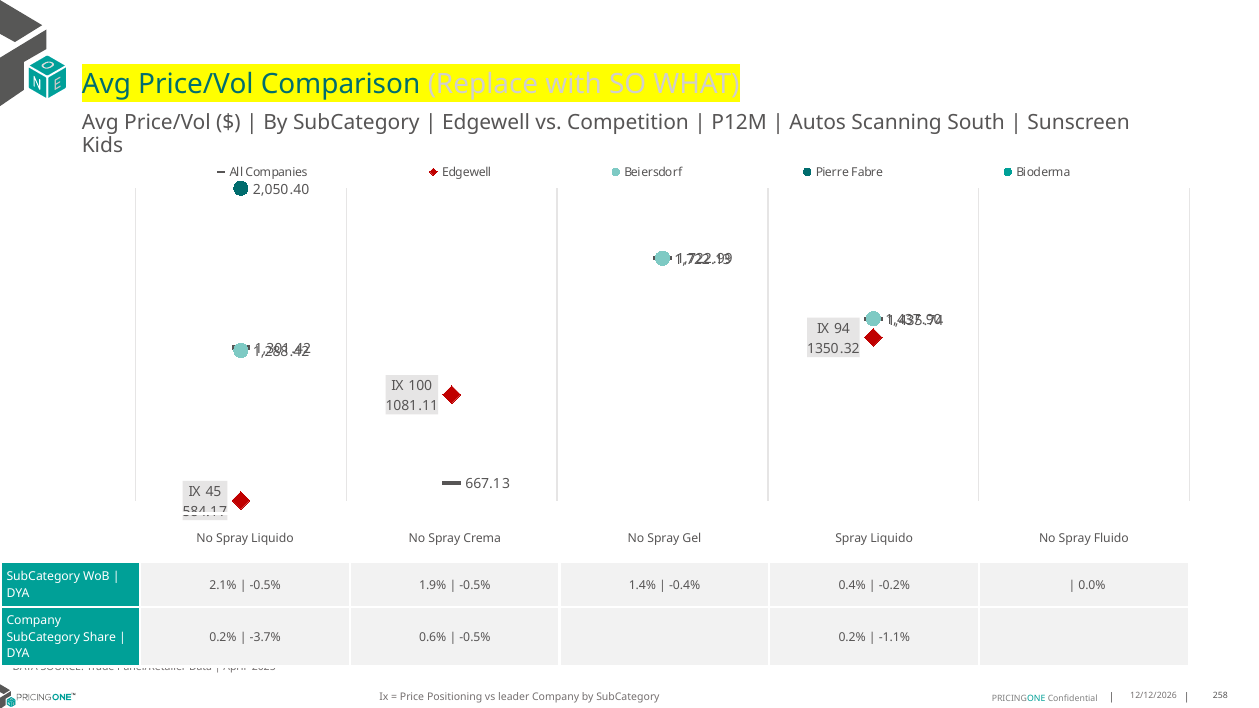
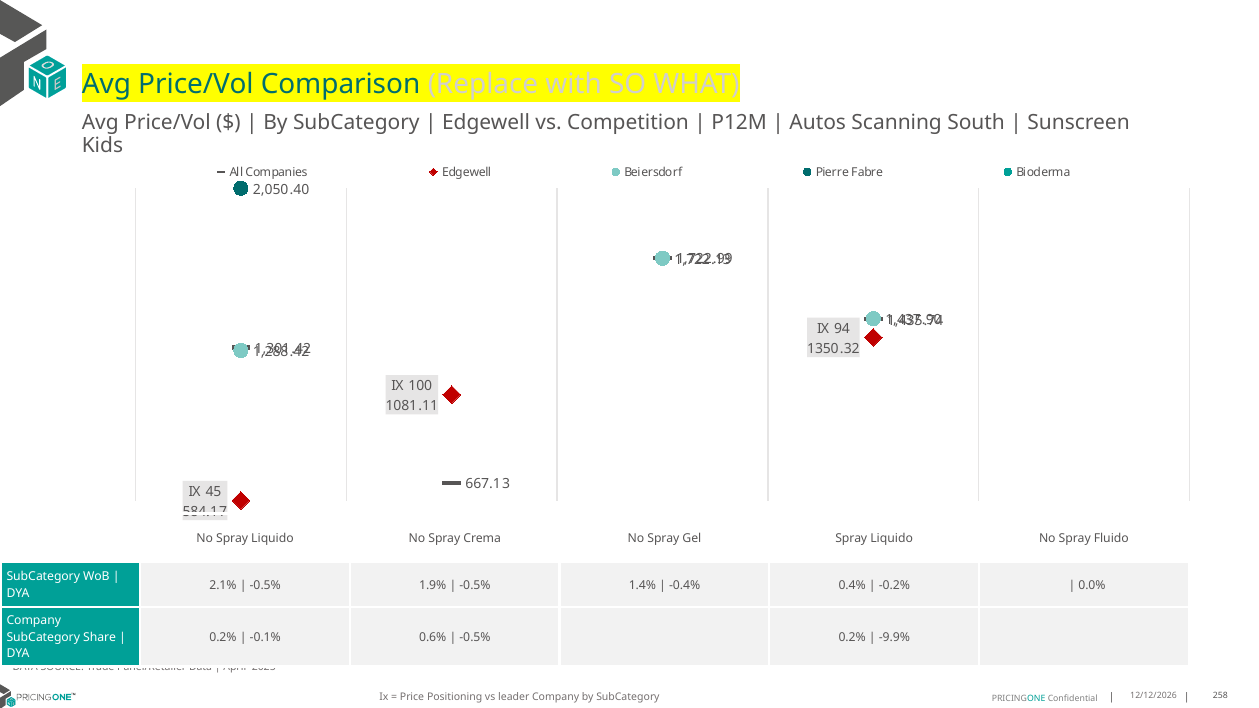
-3.7%: -3.7% -> -0.1% (265, 637)
-1.1%: -1.1% -> -9.9% (894, 637)
